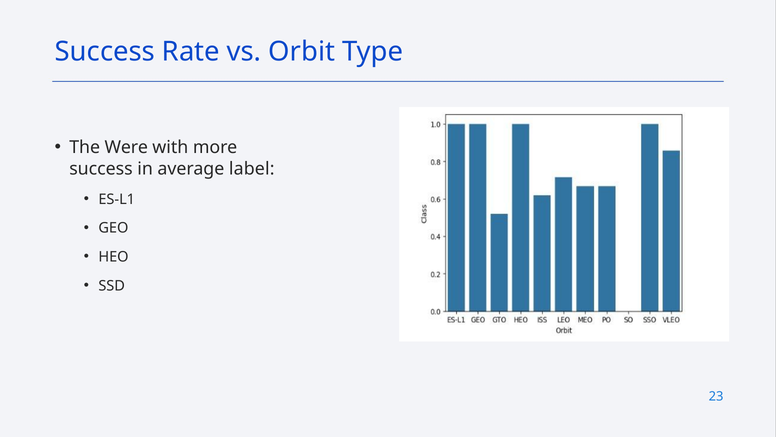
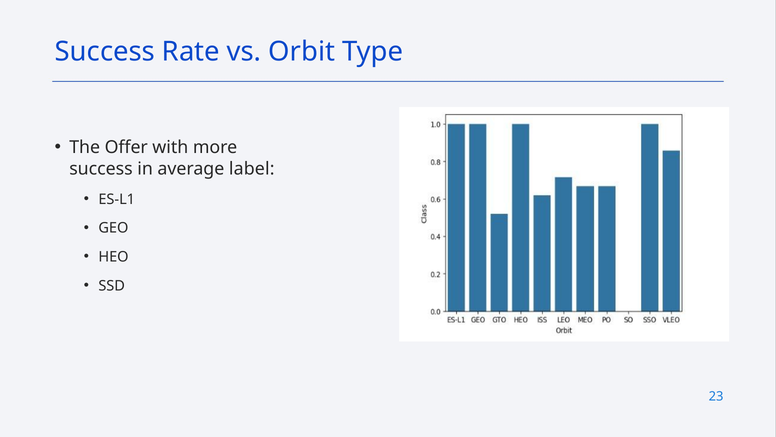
Were: Were -> Offer (126, 147)
